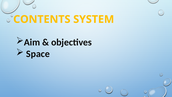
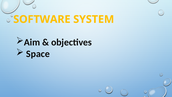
CONTENTS: CONTENTS -> SOFTWARE (42, 19)
